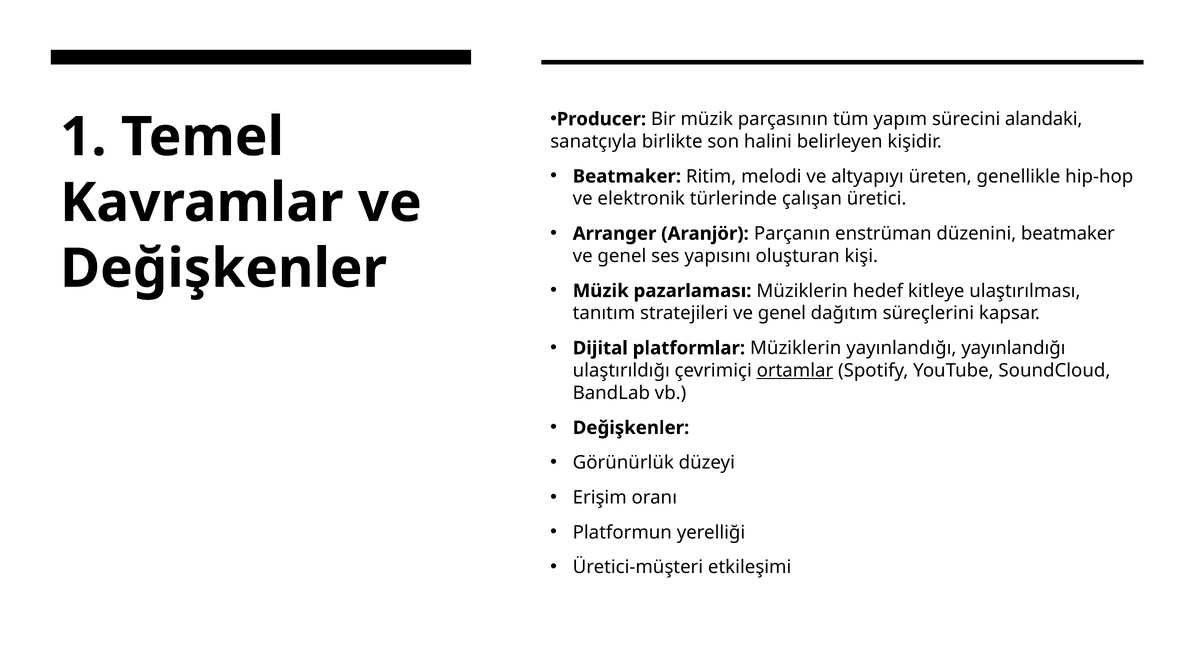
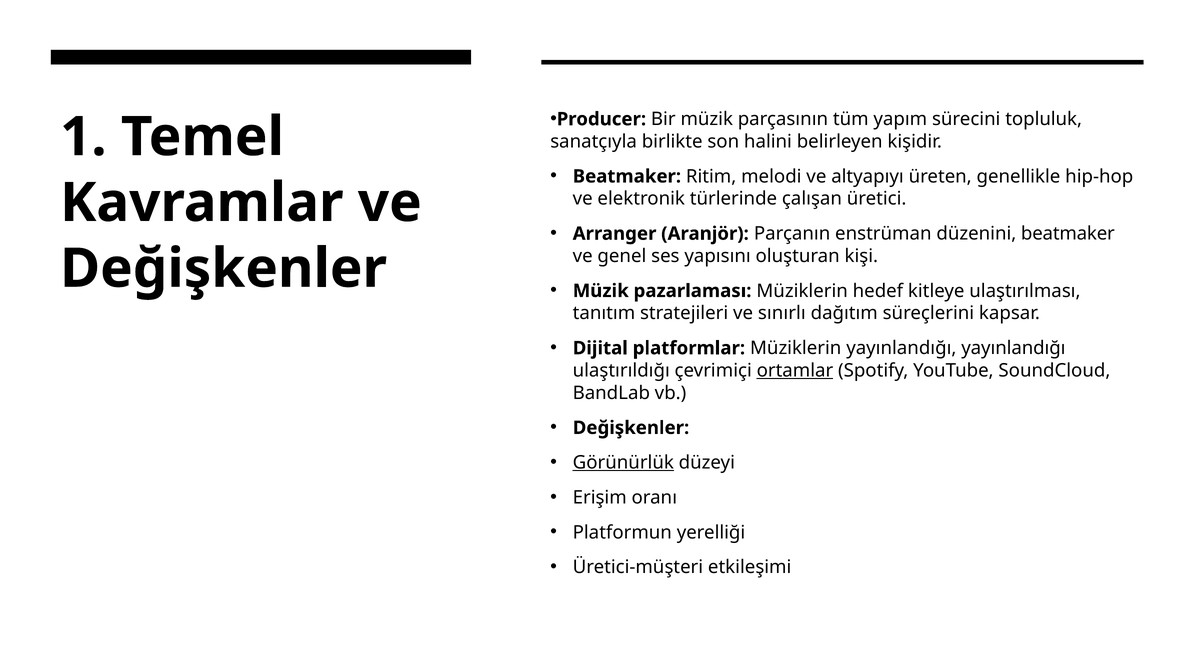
alandaki: alandaki -> topluluk (1044, 119)
stratejileri ve genel: genel -> sınırlı (782, 313)
Görünürlük underline: none -> present (623, 463)
